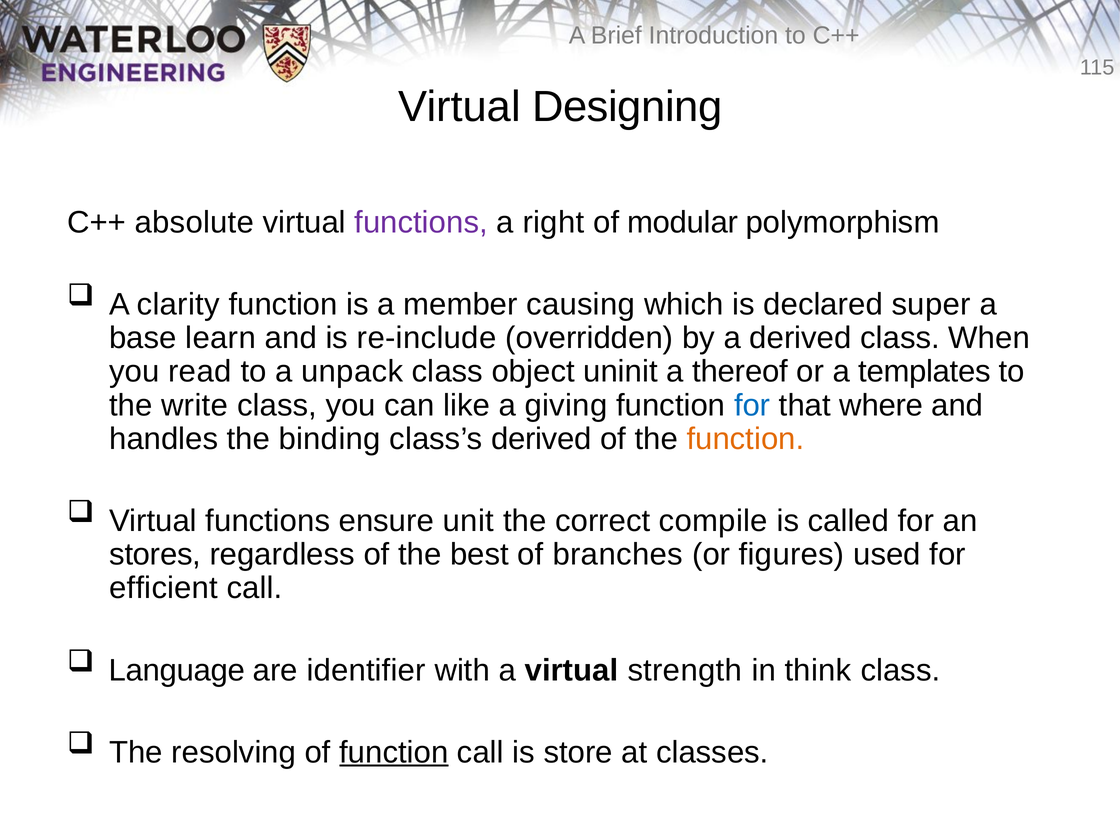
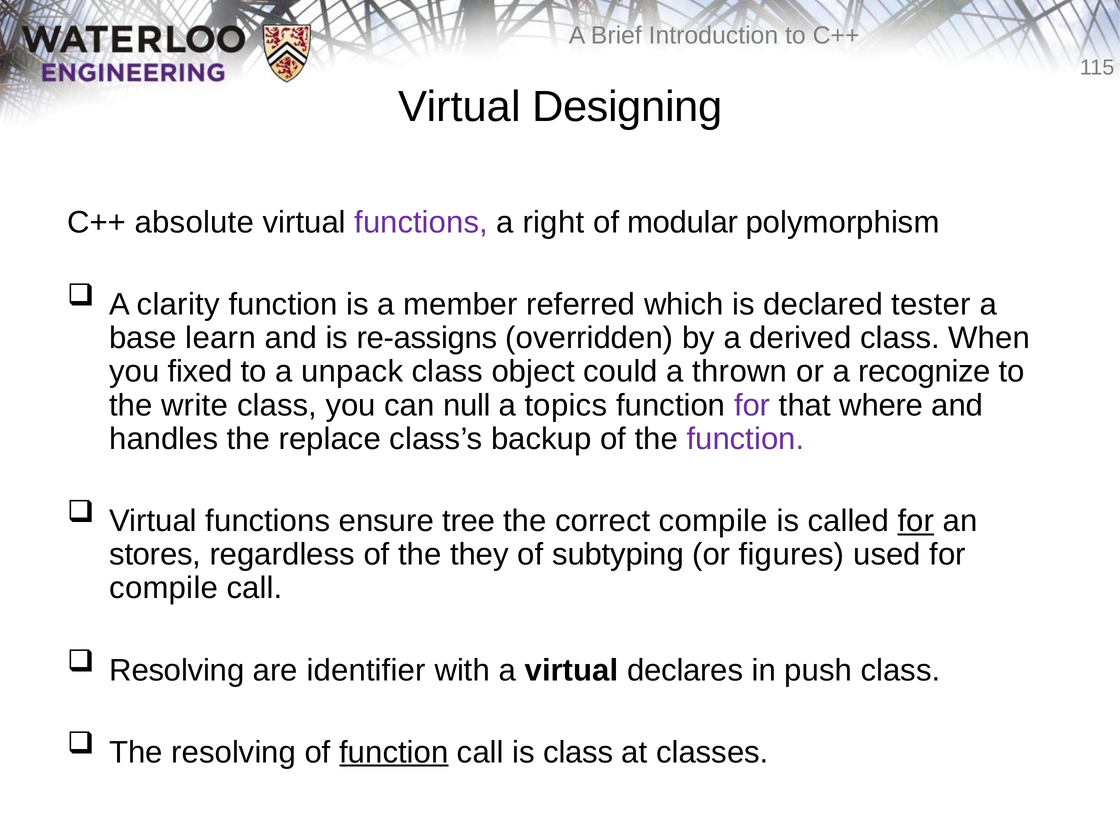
causing: causing -> referred (581, 305)
super: super -> tester (931, 305)
re-include: re-include -> re-assigns (427, 338)
read: read -> fixed (200, 372)
uninit: uninit -> could (621, 372)
thereof: thereof -> thrown (740, 372)
templates: templates -> recognize (924, 372)
like: like -> null (467, 405)
giving: giving -> topics (566, 405)
for colour: blue -> purple (752, 405)
binding: binding -> replace (330, 439)
class’s derived: derived -> backup (541, 439)
function colour: orange -> purple (745, 439)
unit: unit -> tree (469, 521)
for underline: none -> present (916, 521)
best: best -> they (479, 555)
branches: branches -> subtyping (618, 555)
efficient: efficient -> compile (164, 588)
Language: Language -> Resolving (177, 670)
strength: strength -> declares (685, 670)
think: think -> push (818, 670)
is store: store -> class (578, 752)
